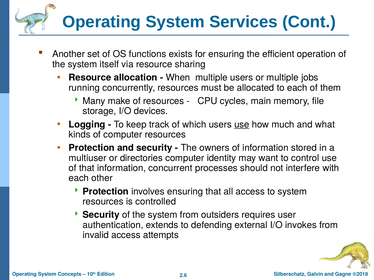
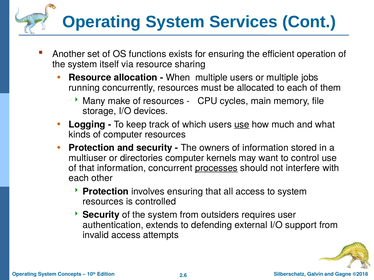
identity: identity -> kernels (221, 158)
processes underline: none -> present (216, 168)
invokes: invokes -> support (301, 225)
